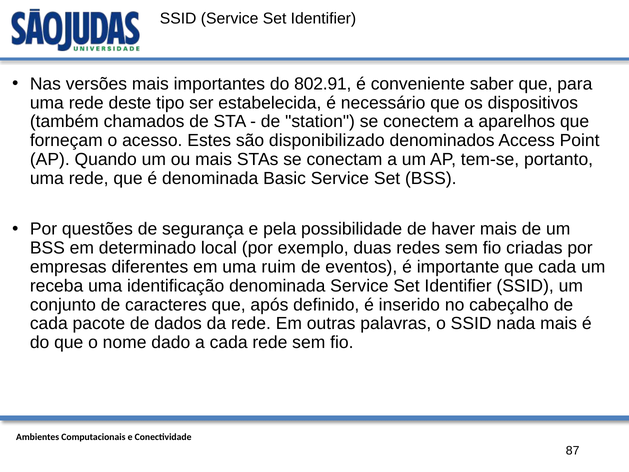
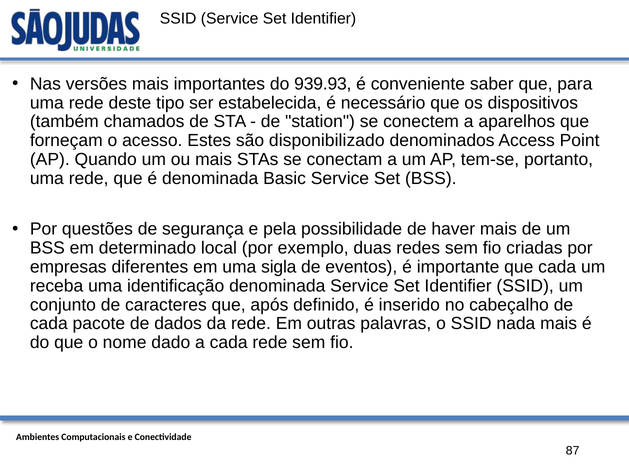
802.91: 802.91 -> 939.93 (323, 84)
ruim: ruim -> sigla (279, 267)
